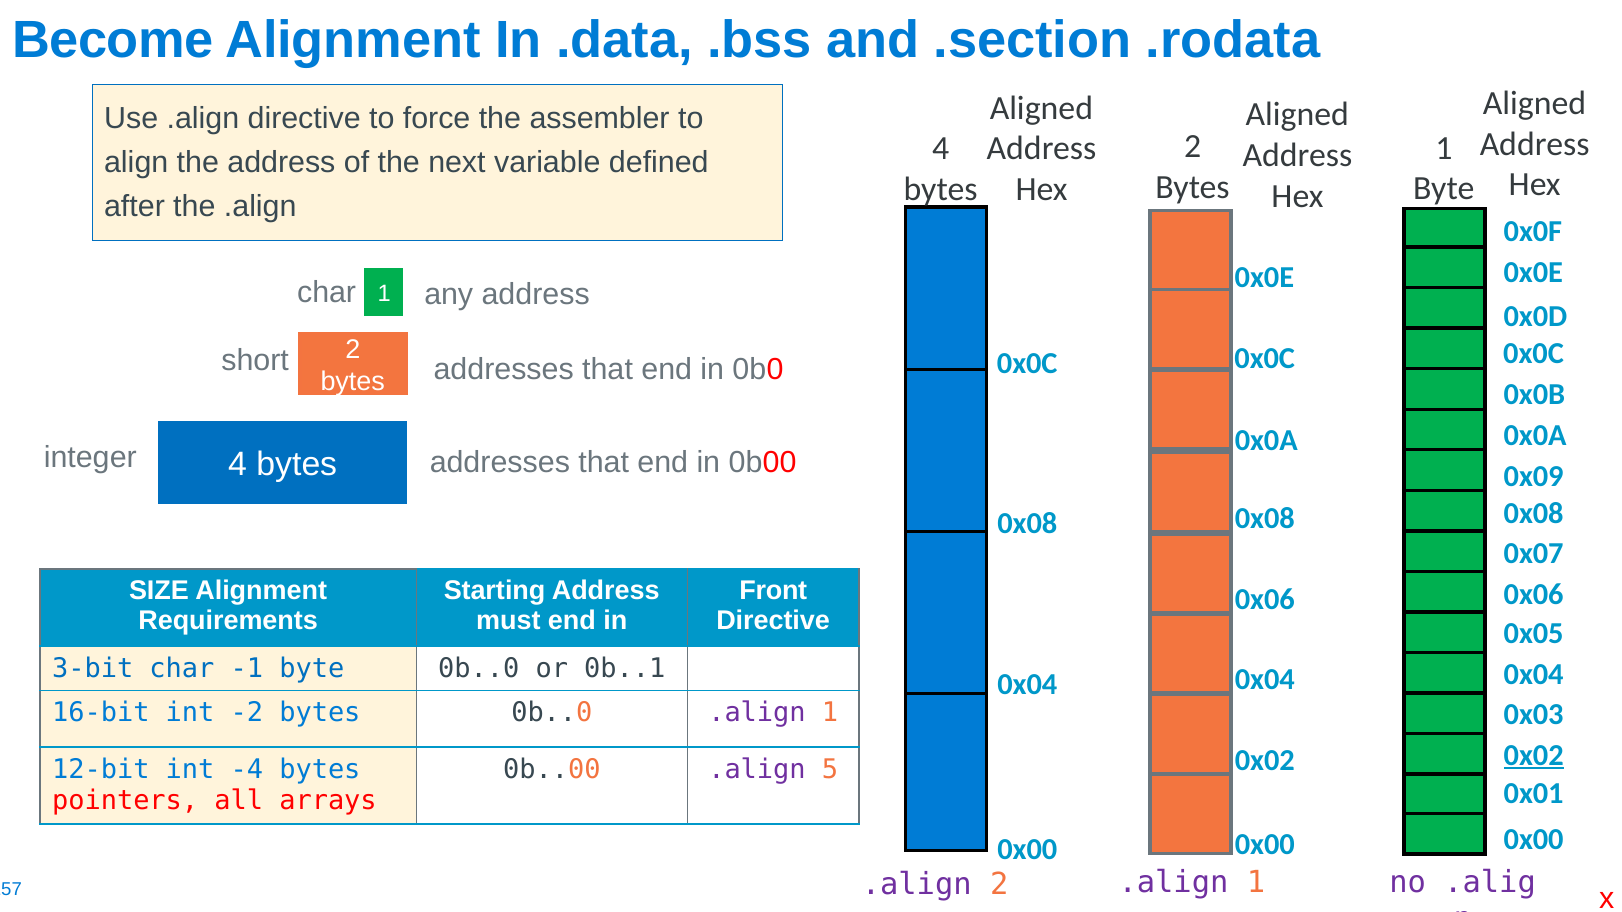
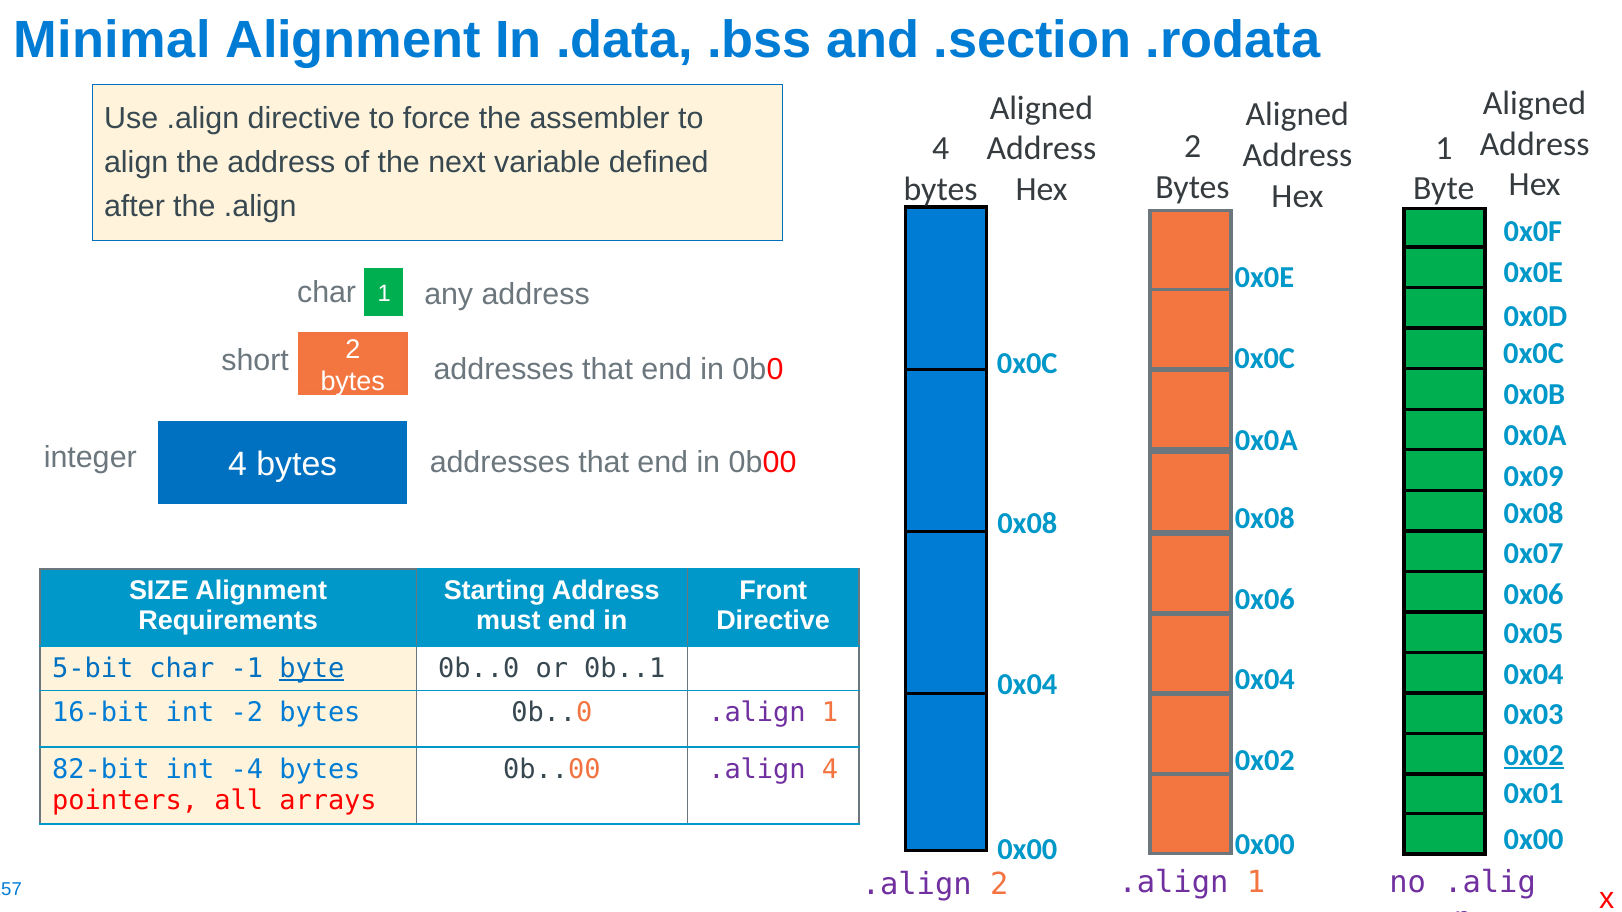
Become: Become -> Minimal (112, 40)
3-bit: 3-bit -> 5-bit (93, 668)
byte underline: none -> present (312, 668)
12-bit: 12-bit -> 82-bit (101, 769)
.align 5: 5 -> 4 (830, 769)
